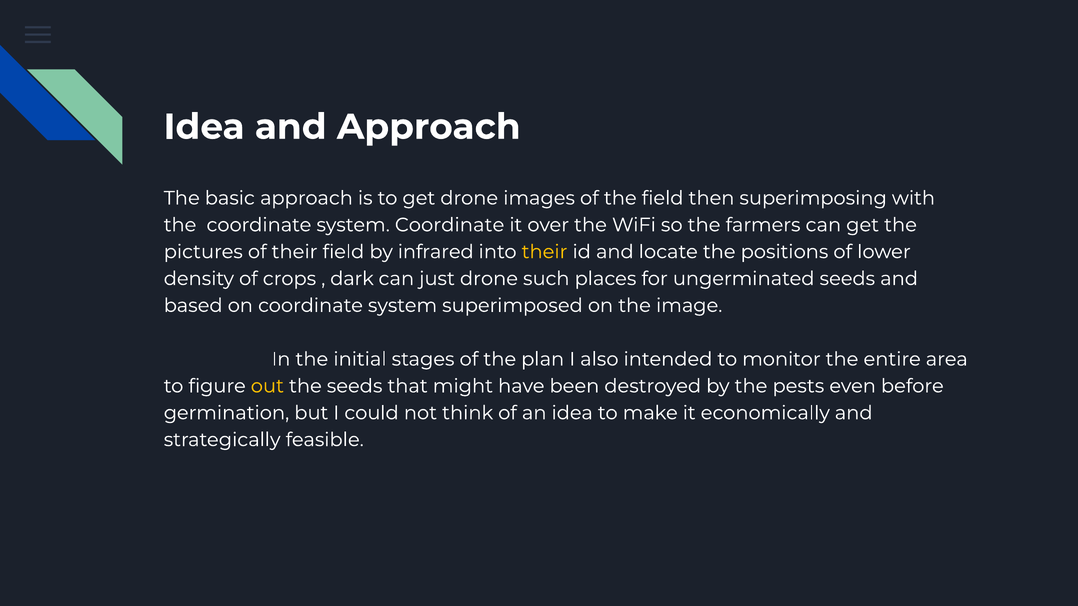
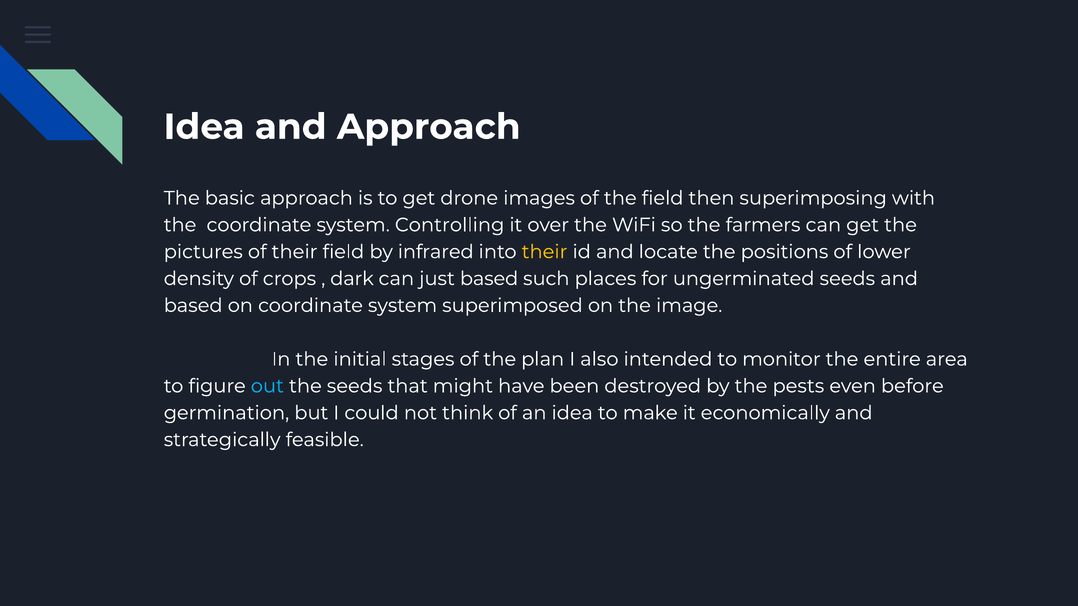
system Coordinate: Coordinate -> Controlling (450, 225)
just drone: drone -> based (489, 279)
out colour: yellow -> light blue (267, 386)
